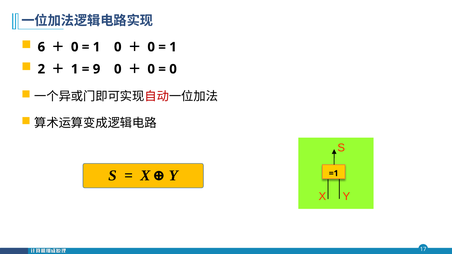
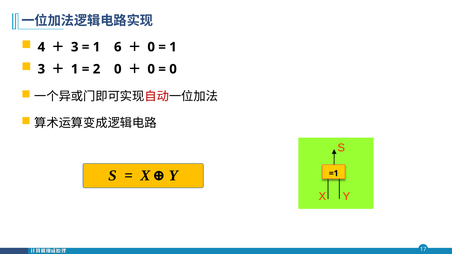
6: 6 -> 4 (41, 47)
0: 0 -> 3 (75, 47)
1 0: 0 -> 6 (118, 47)
2: 2 -> 3 (41, 69)
9: 9 -> 2 (97, 69)
